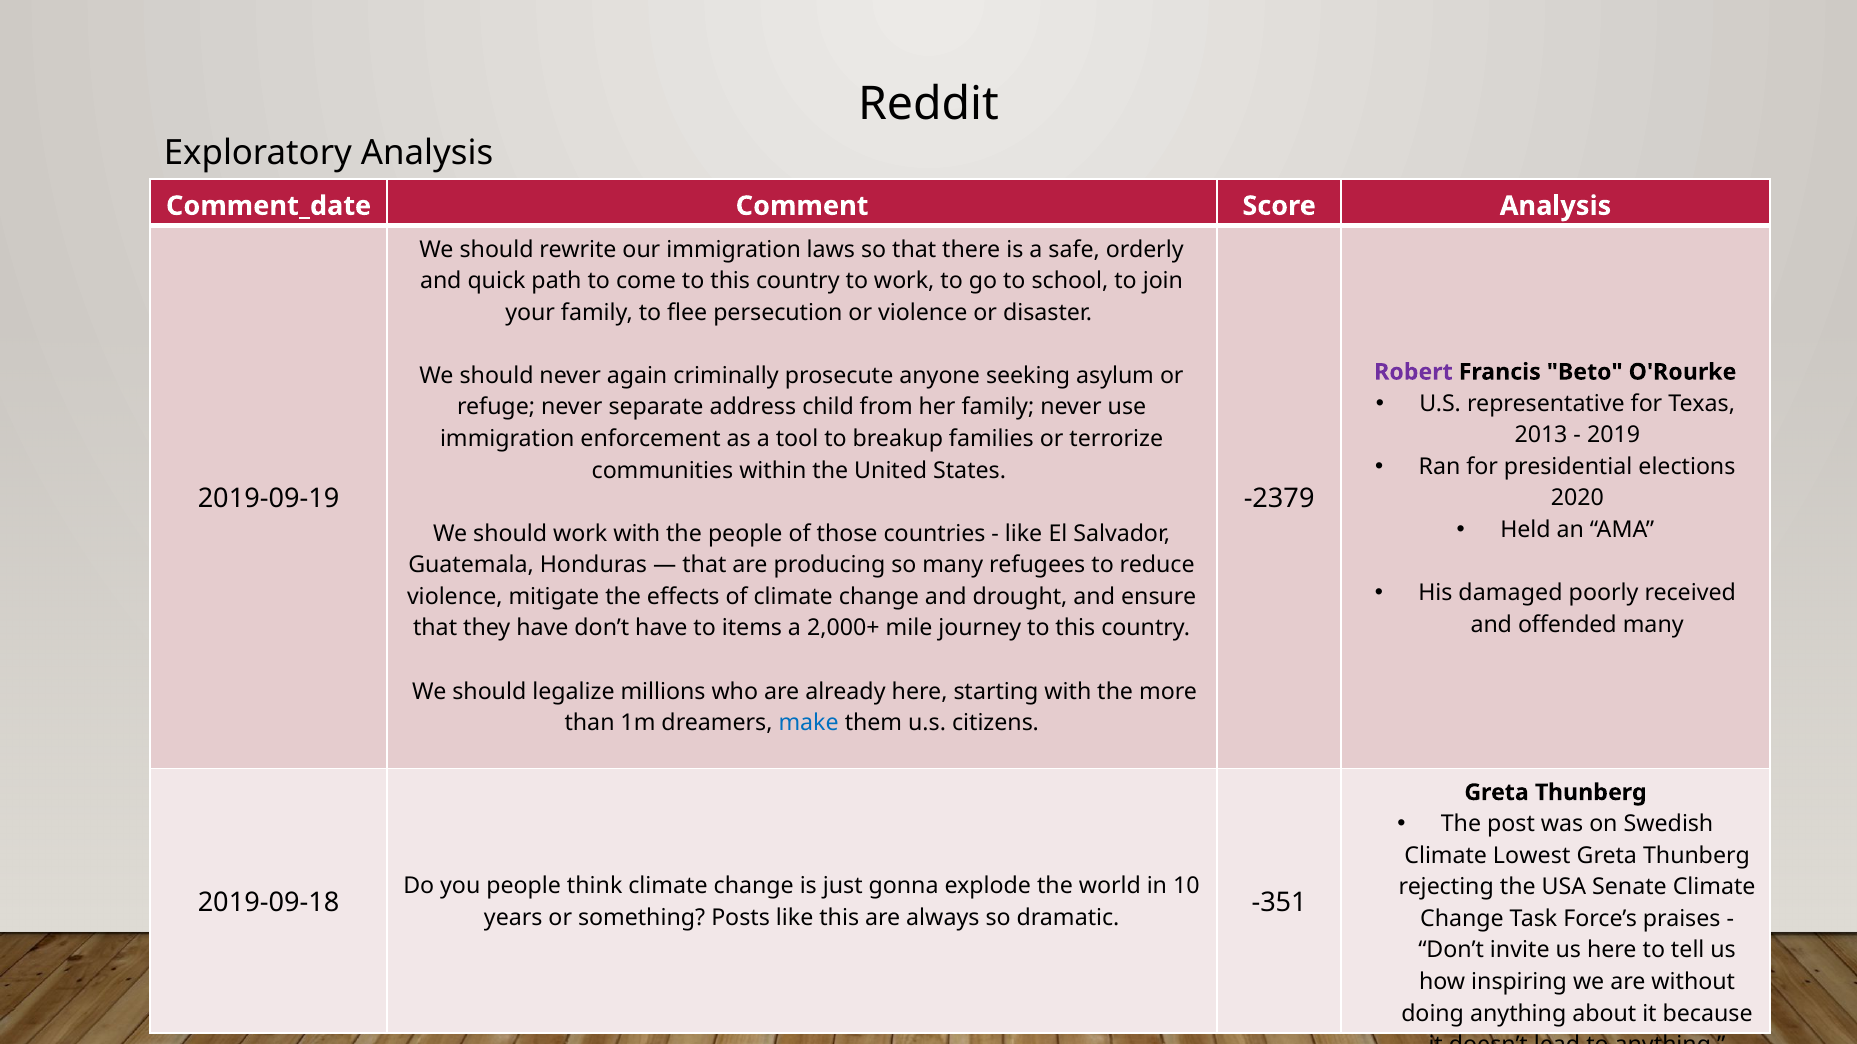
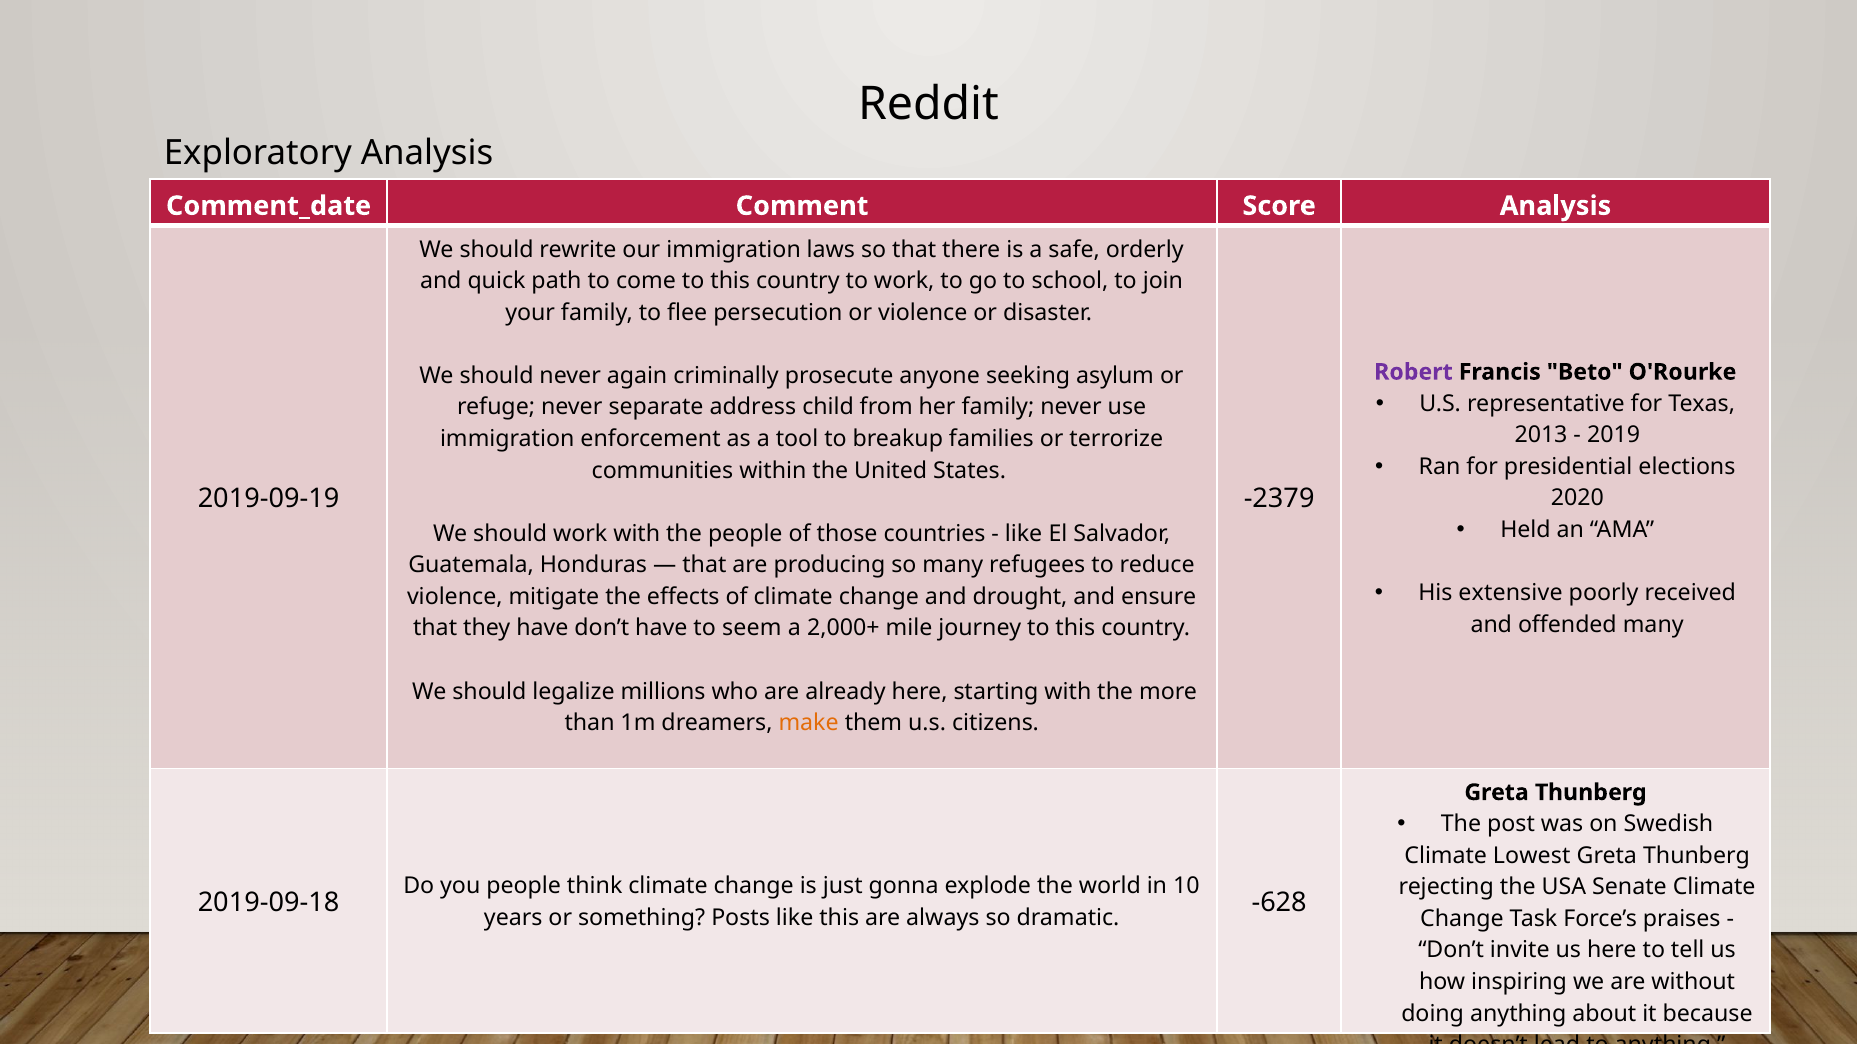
damaged: damaged -> extensive (1511, 593)
items: items -> seem (752, 629)
make colour: blue -> orange (809, 723)
-351: -351 -> -628 (1279, 903)
